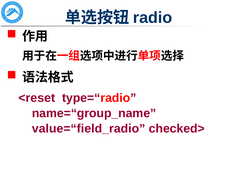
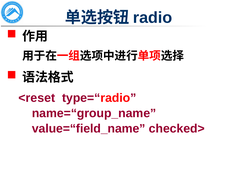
value=“field_radio: value=“field_radio -> value=“field_name (89, 129)
